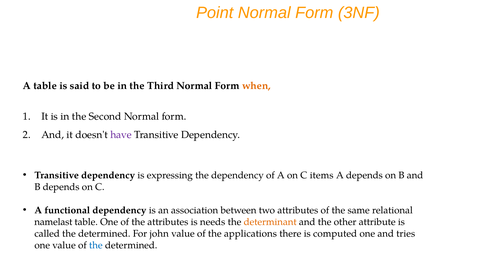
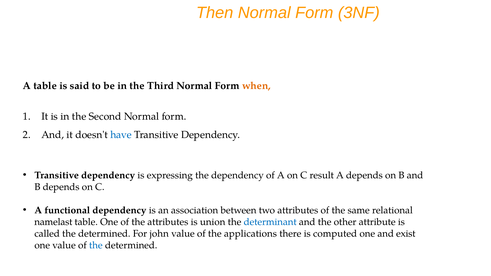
Point: Point -> Then (215, 13)
have colour: purple -> blue (121, 135)
items: items -> result (322, 175)
needs: needs -> union (213, 222)
determinant colour: orange -> blue (270, 222)
tries: tries -> exist (406, 234)
